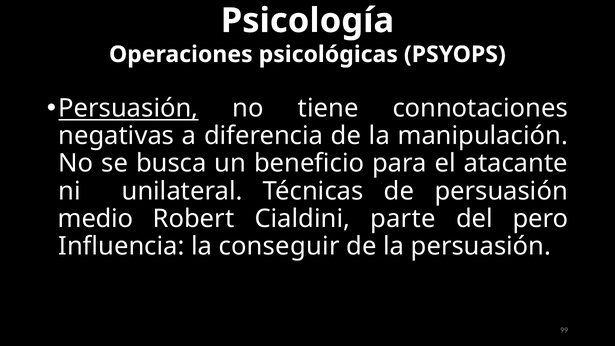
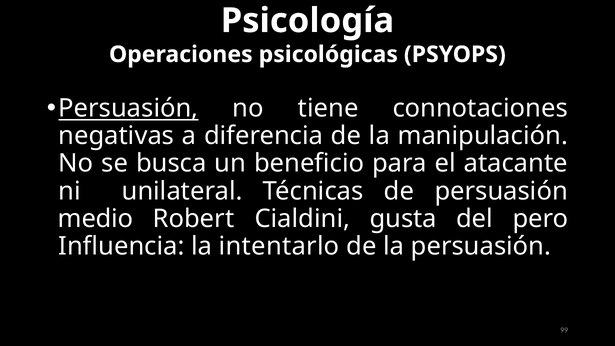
parte: parte -> gusta (403, 219)
conseguir: conseguir -> intentarlo (279, 246)
